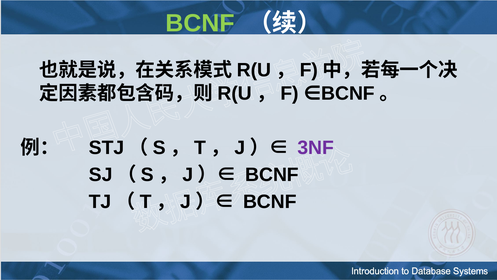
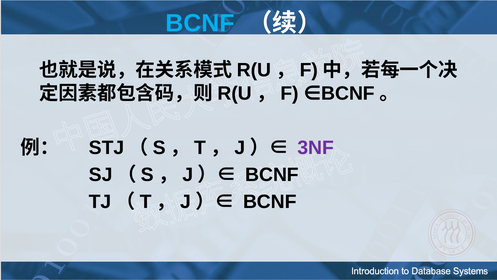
BCNF colour: light green -> light blue (200, 23)
